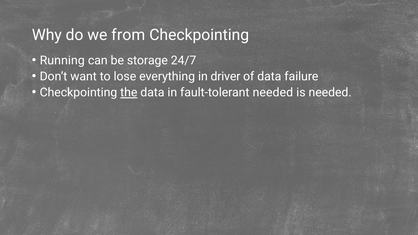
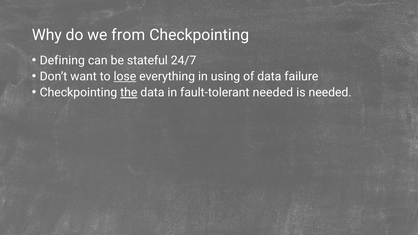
Running: Running -> Defining (62, 61)
storage: storage -> stateful (147, 61)
lose underline: none -> present (125, 77)
driver: driver -> using (225, 77)
